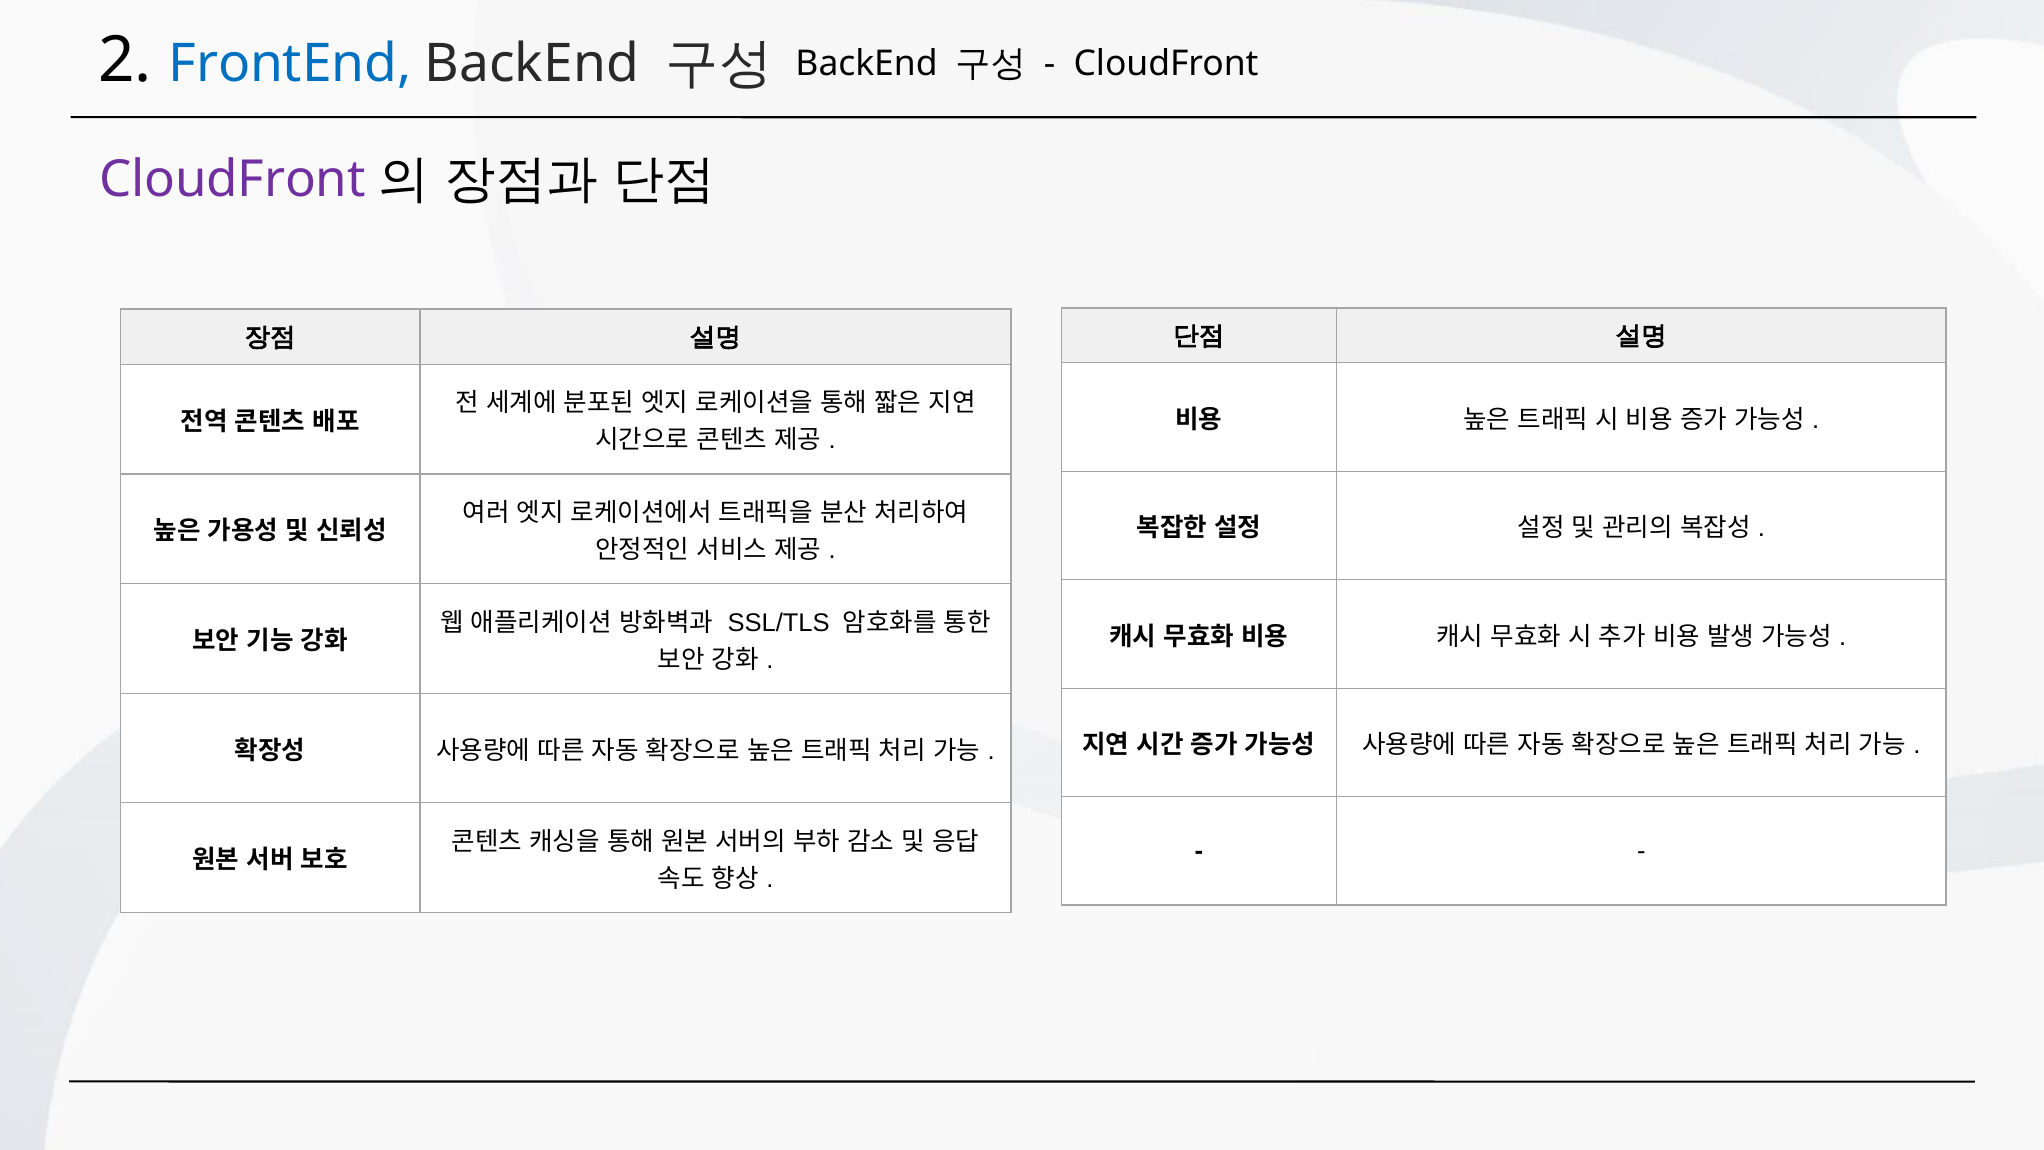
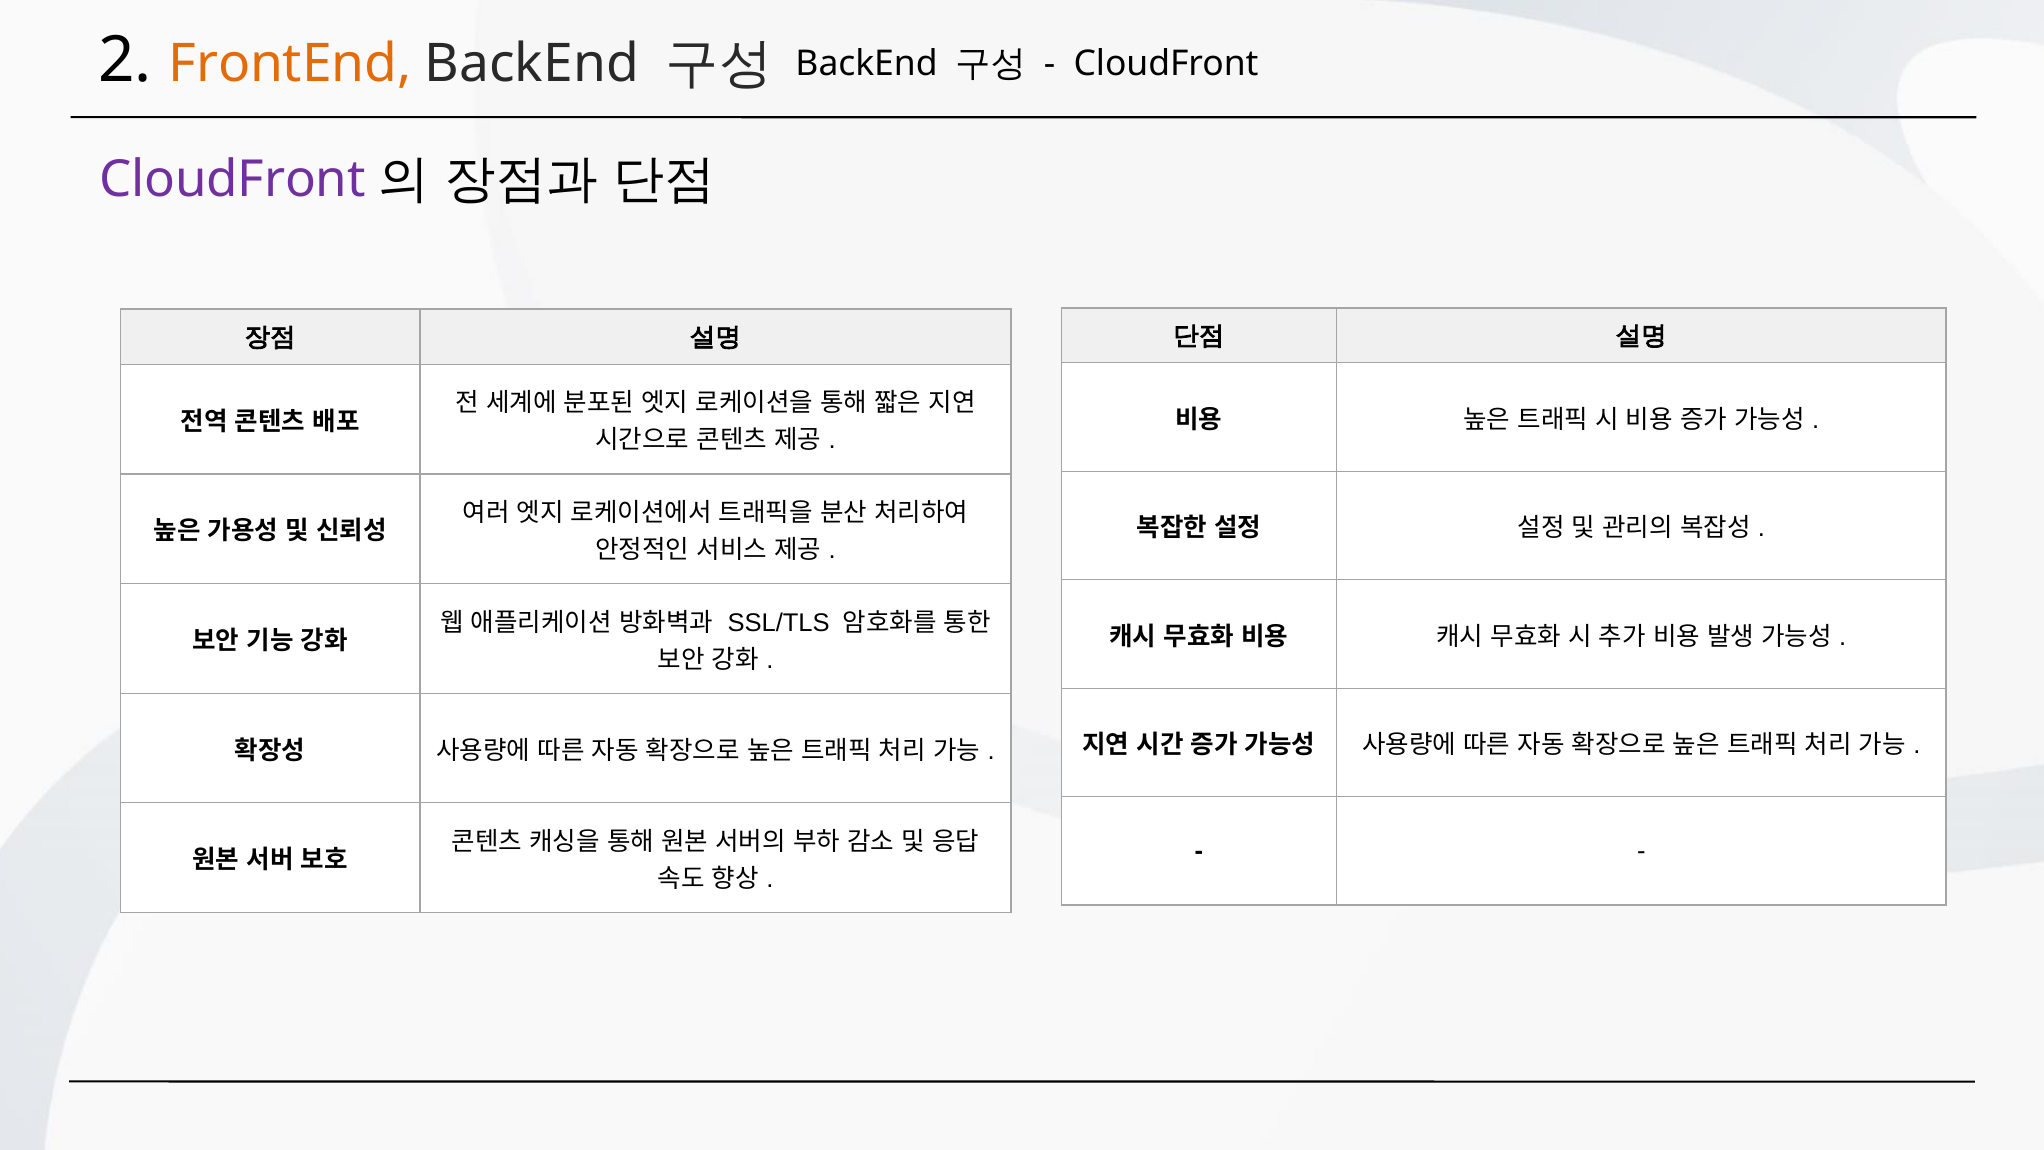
FrontEnd colour: blue -> orange (290, 64)
